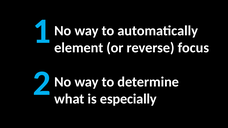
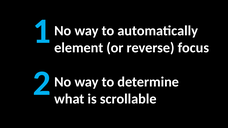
especially: especially -> scrollable (128, 99)
